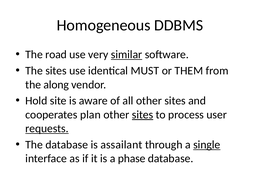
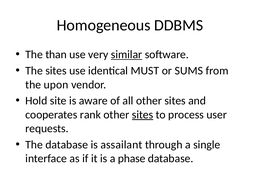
road: road -> than (56, 55)
THEM: THEM -> SUMS (189, 71)
along: along -> upon (56, 85)
plan: plan -> rank (90, 115)
requests underline: present -> none (47, 129)
single underline: present -> none (207, 145)
